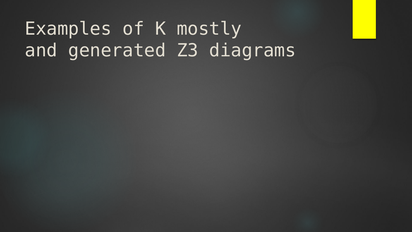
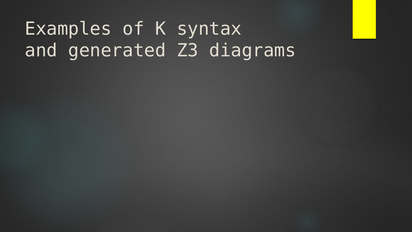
mostly: mostly -> syntax (209, 29)
